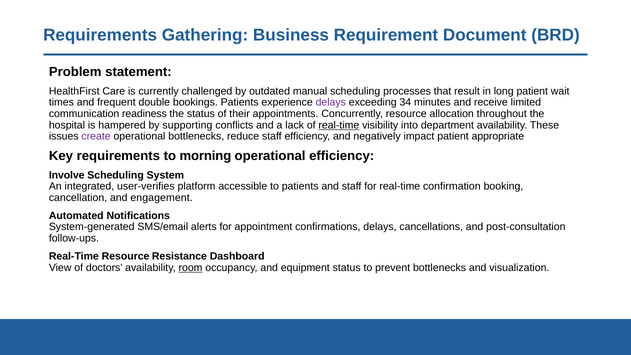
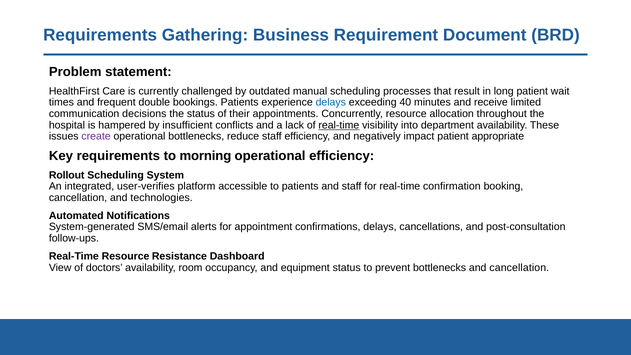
delays colour: purple -> blue (331, 102)
34: 34 -> 40 (405, 102)
readiness: readiness -> decisions (144, 114)
supporting: supporting -> insufficient (187, 125)
Involve: Involve -> Rollout (67, 175)
engagement: engagement -> technologies (162, 198)
room underline: present -> none (191, 268)
and visualization: visualization -> cancellation (519, 268)
